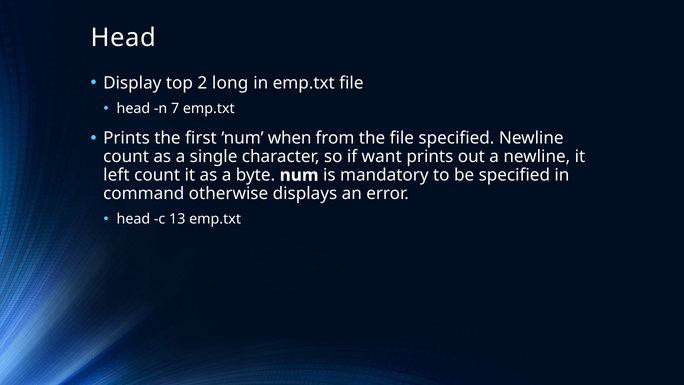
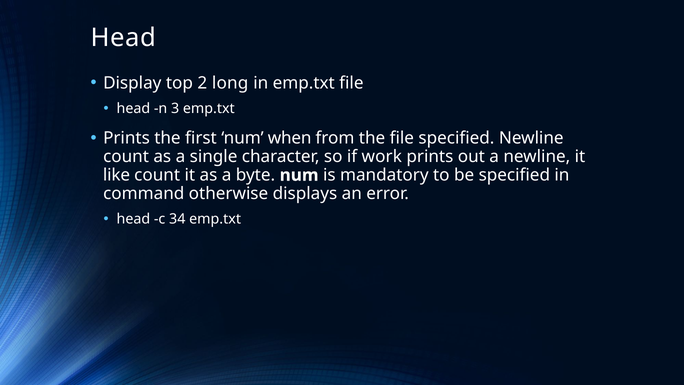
7: 7 -> 3 (175, 108)
want: want -> work (382, 157)
left: left -> like (117, 175)
13: 13 -> 34 (177, 219)
